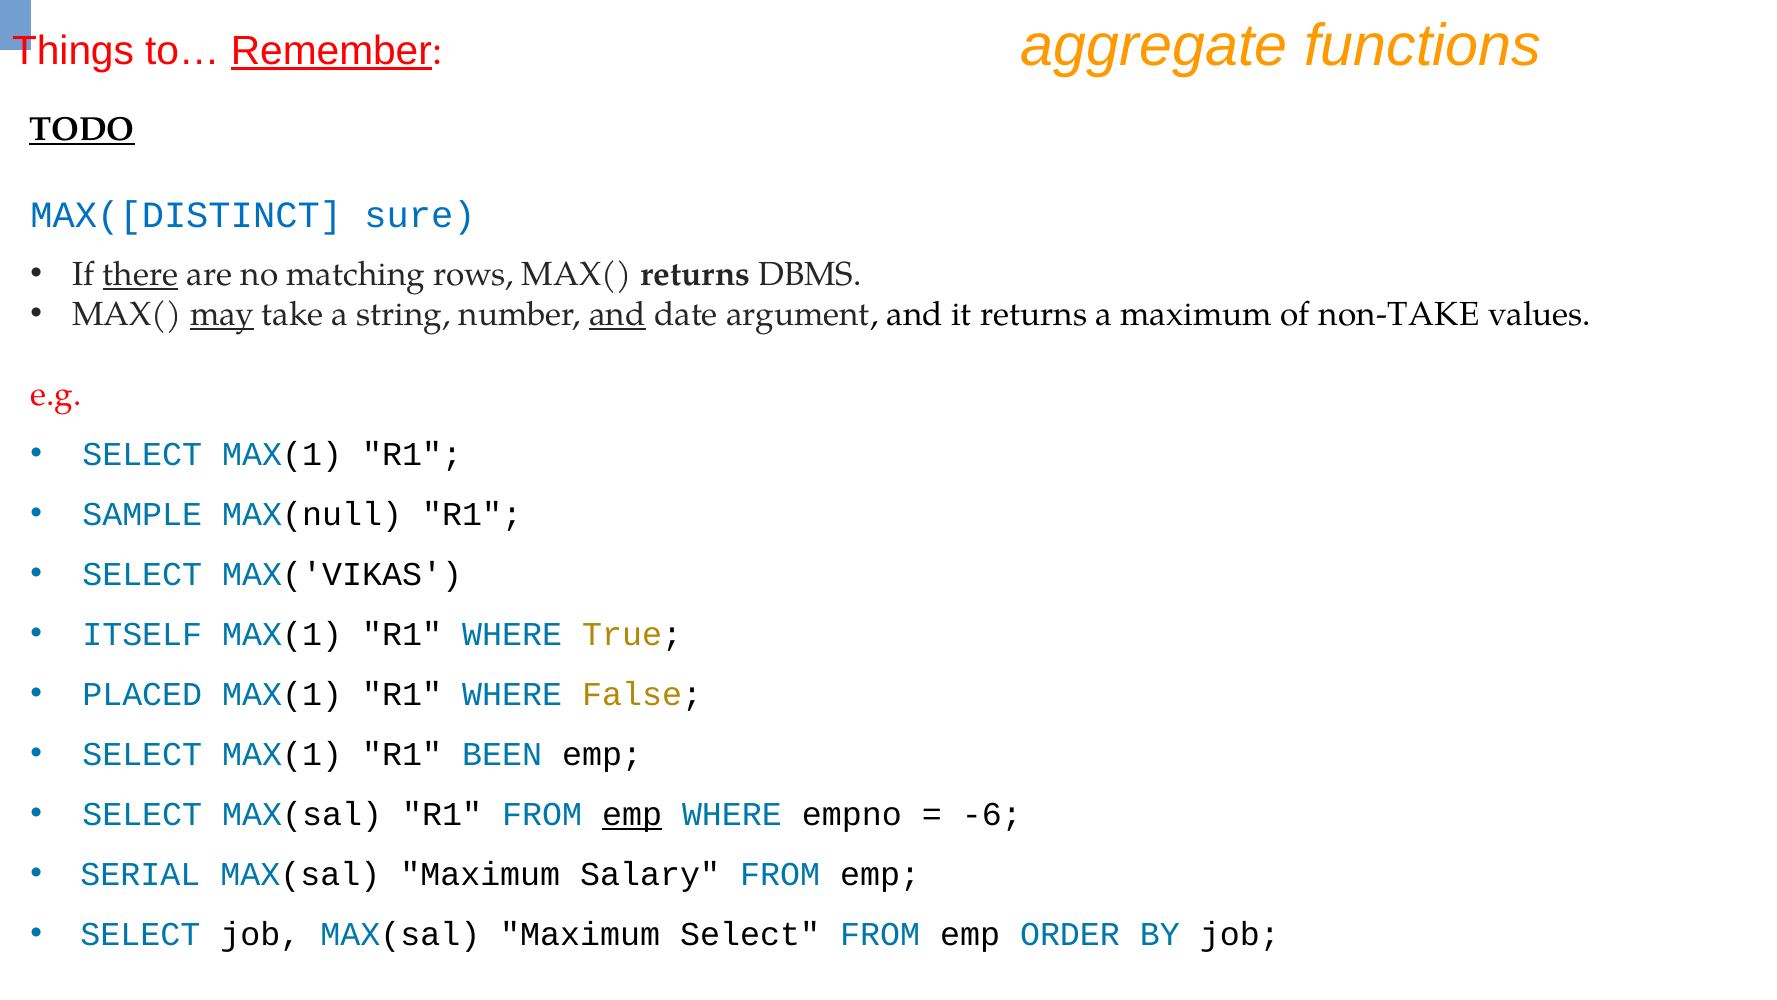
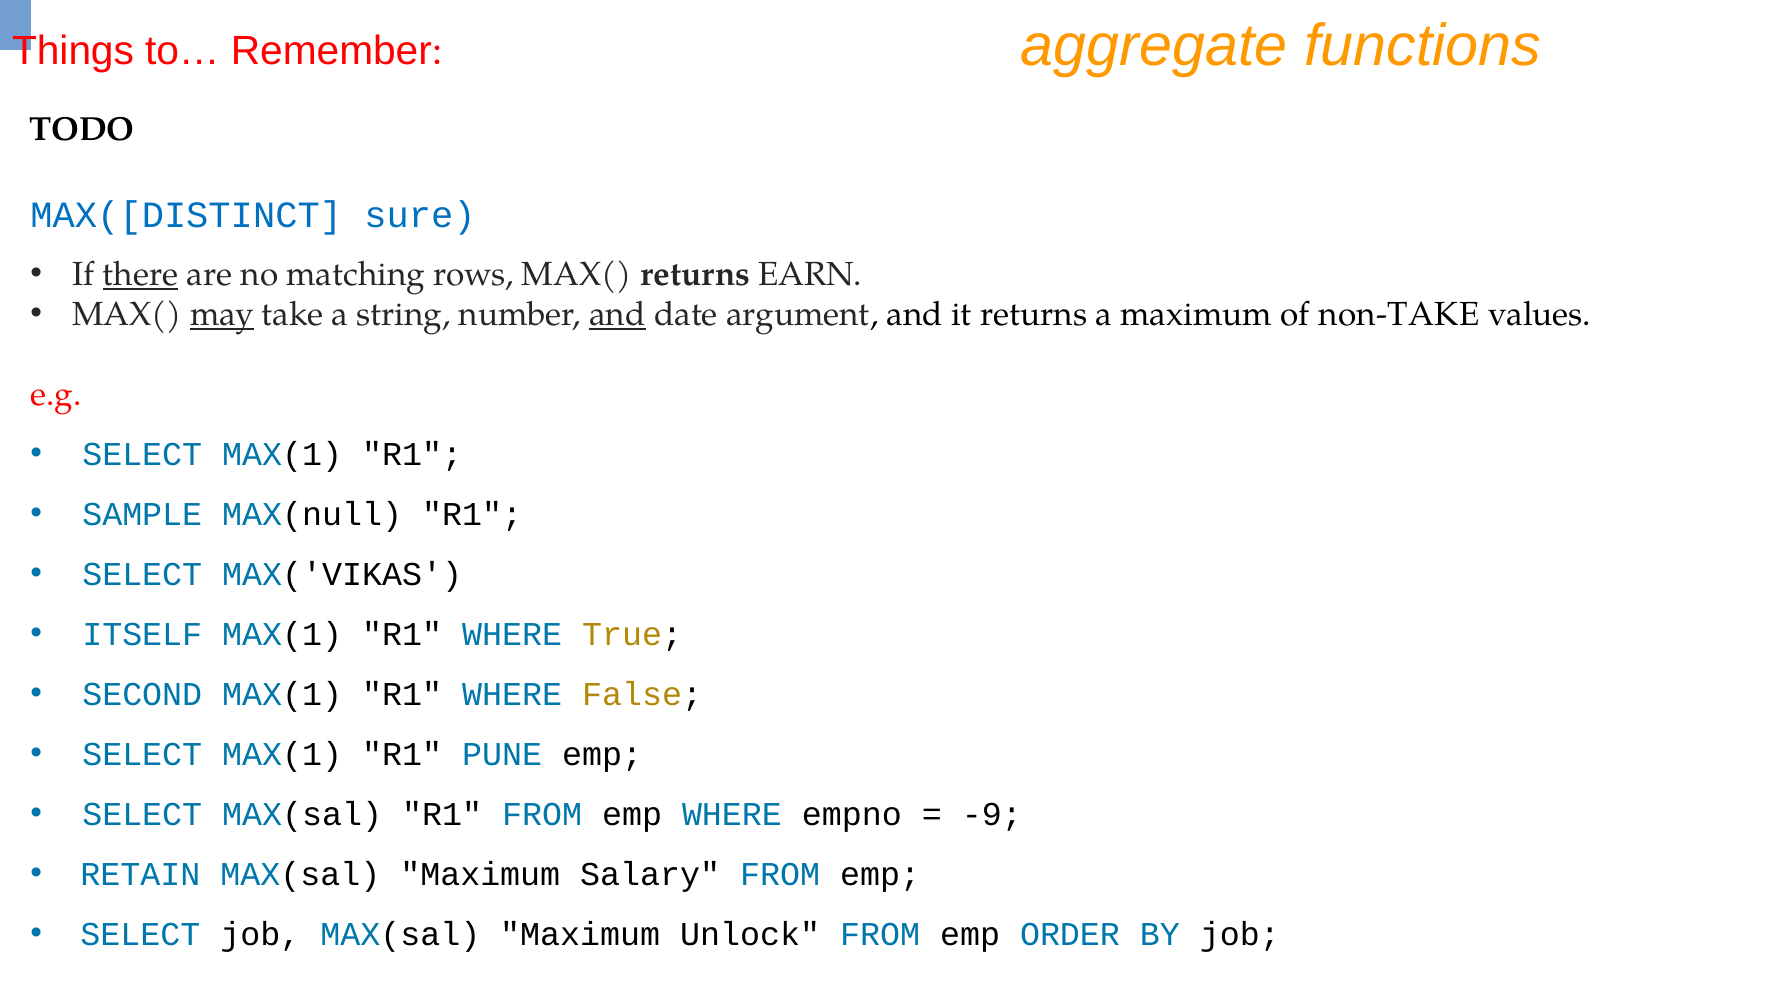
Remember underline: present -> none (331, 51)
TODO underline: present -> none (82, 130)
DBMS: DBMS -> EARN (810, 275)
PLACED: PLACED -> SECOND (142, 694)
BEEN: BEEN -> PUNE (502, 754)
emp underline: present -> none (632, 814)
-6: -6 -> -9 (992, 814)
SERIAL: SERIAL -> RETAIN (140, 874)
Maximum Select: Select -> Unlock (750, 934)
